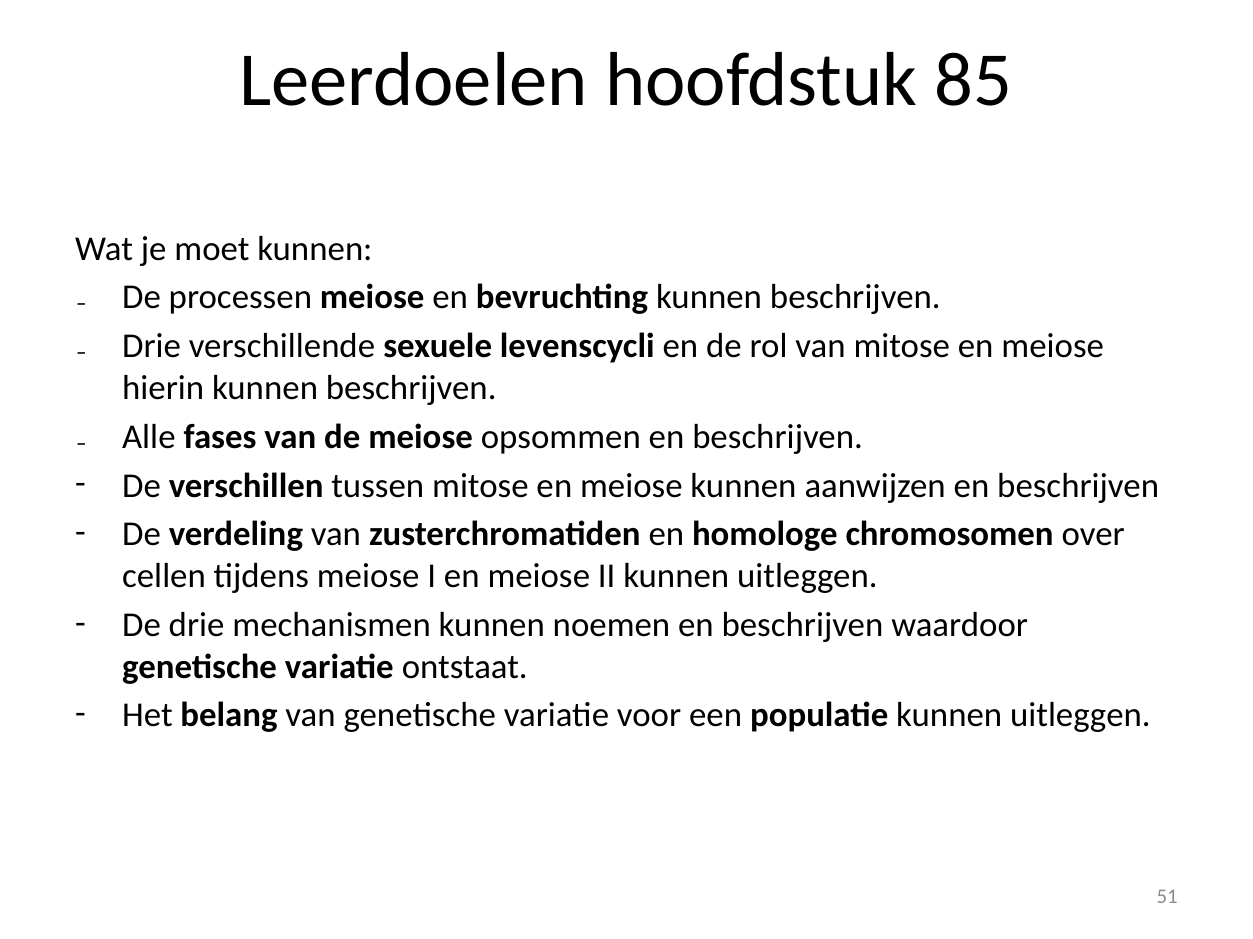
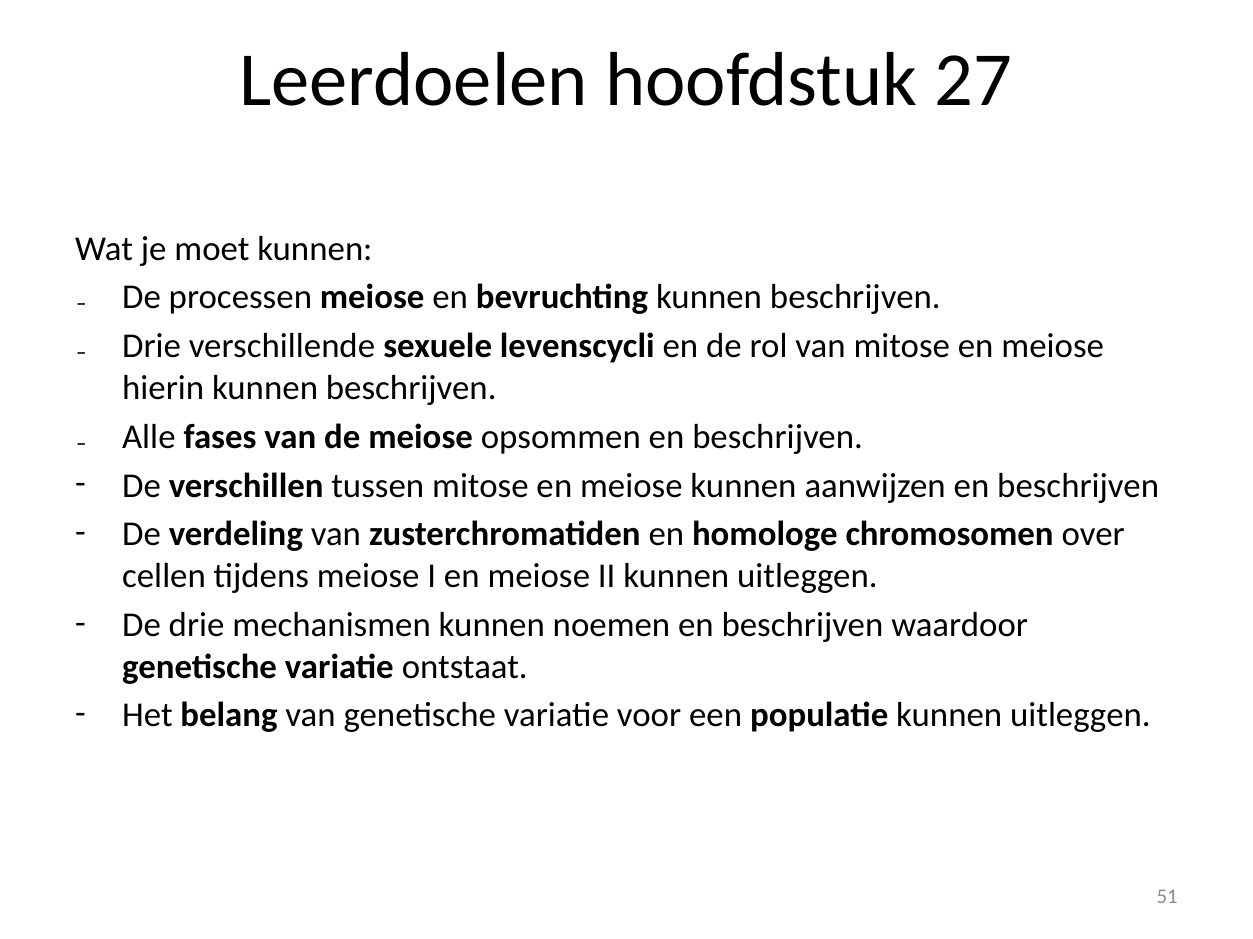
85: 85 -> 27 (973, 80)
